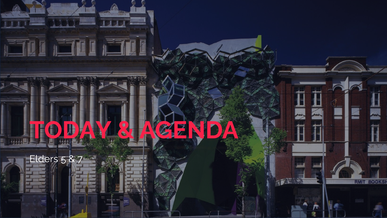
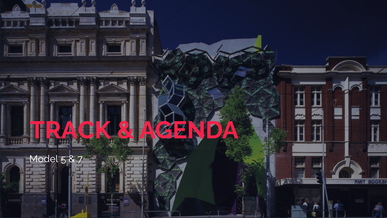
TODAY: TODAY -> TRACK (70, 130)
Elders: Elders -> Model (44, 159)
